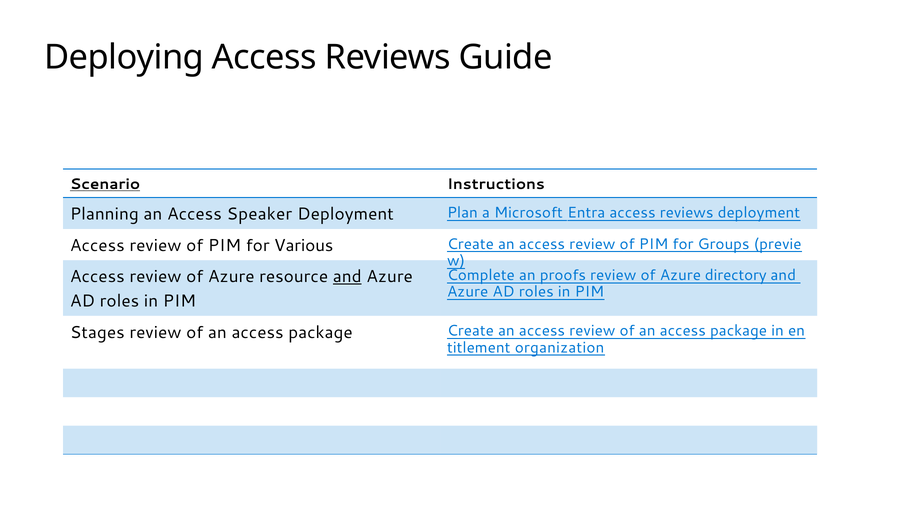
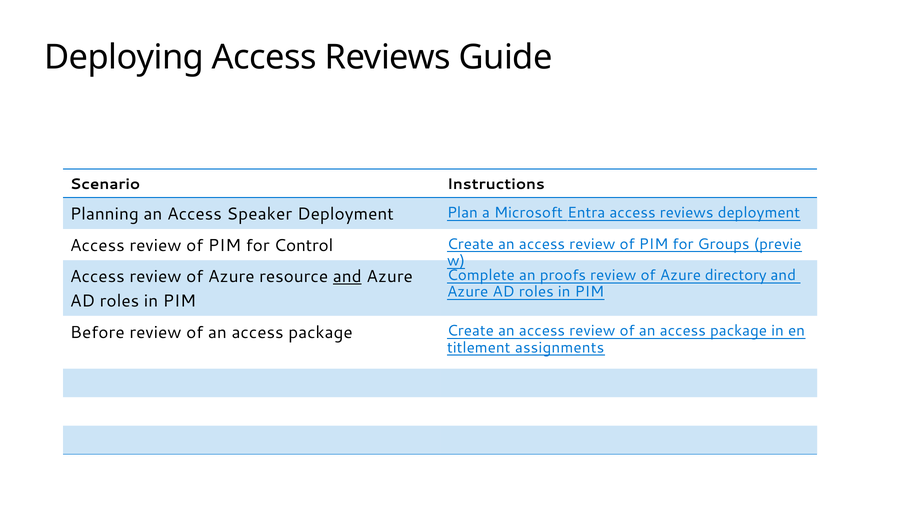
Scenario underline: present -> none (105, 184)
Various: Various -> Control (304, 245)
Stages: Stages -> Before (97, 332)
organization: organization -> assignments (560, 347)
